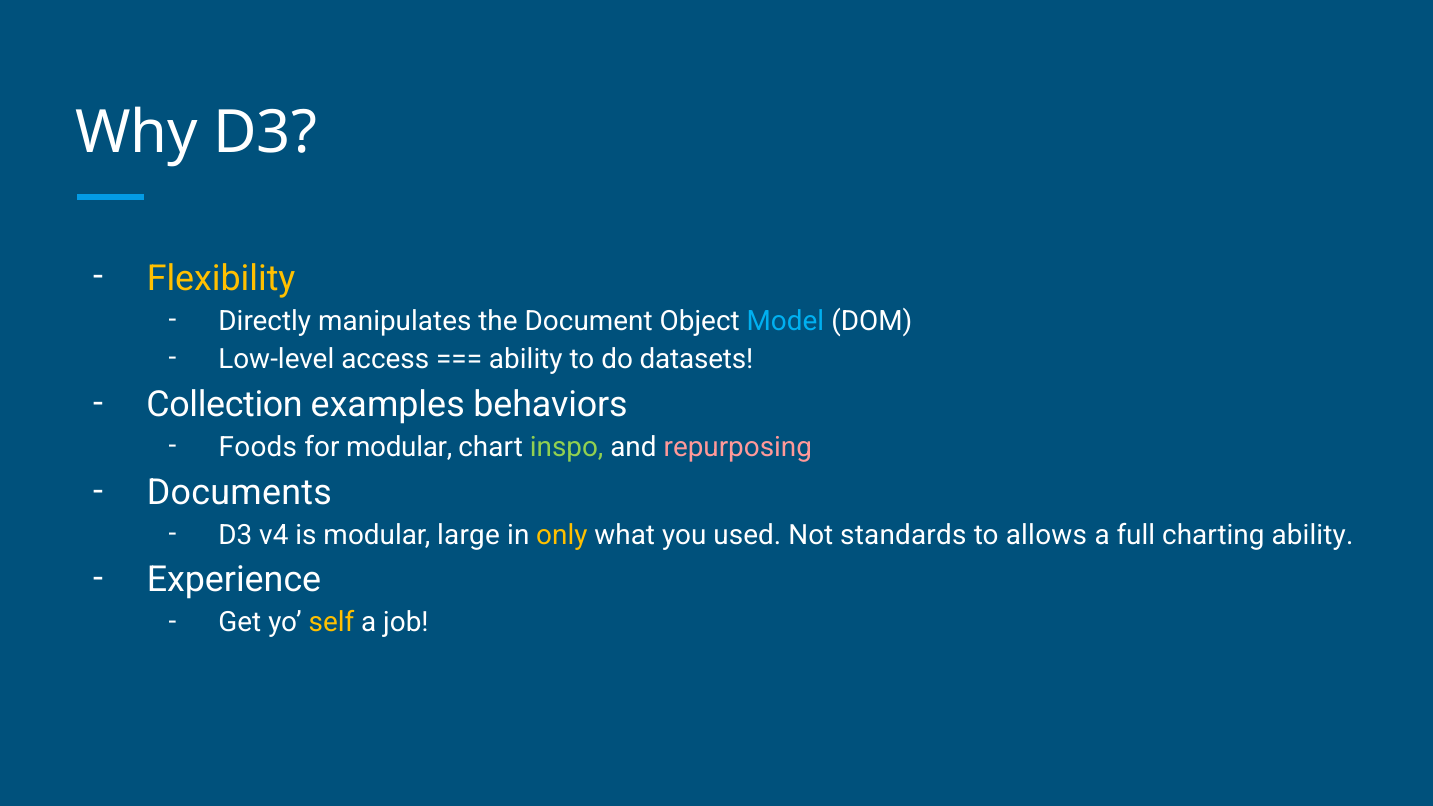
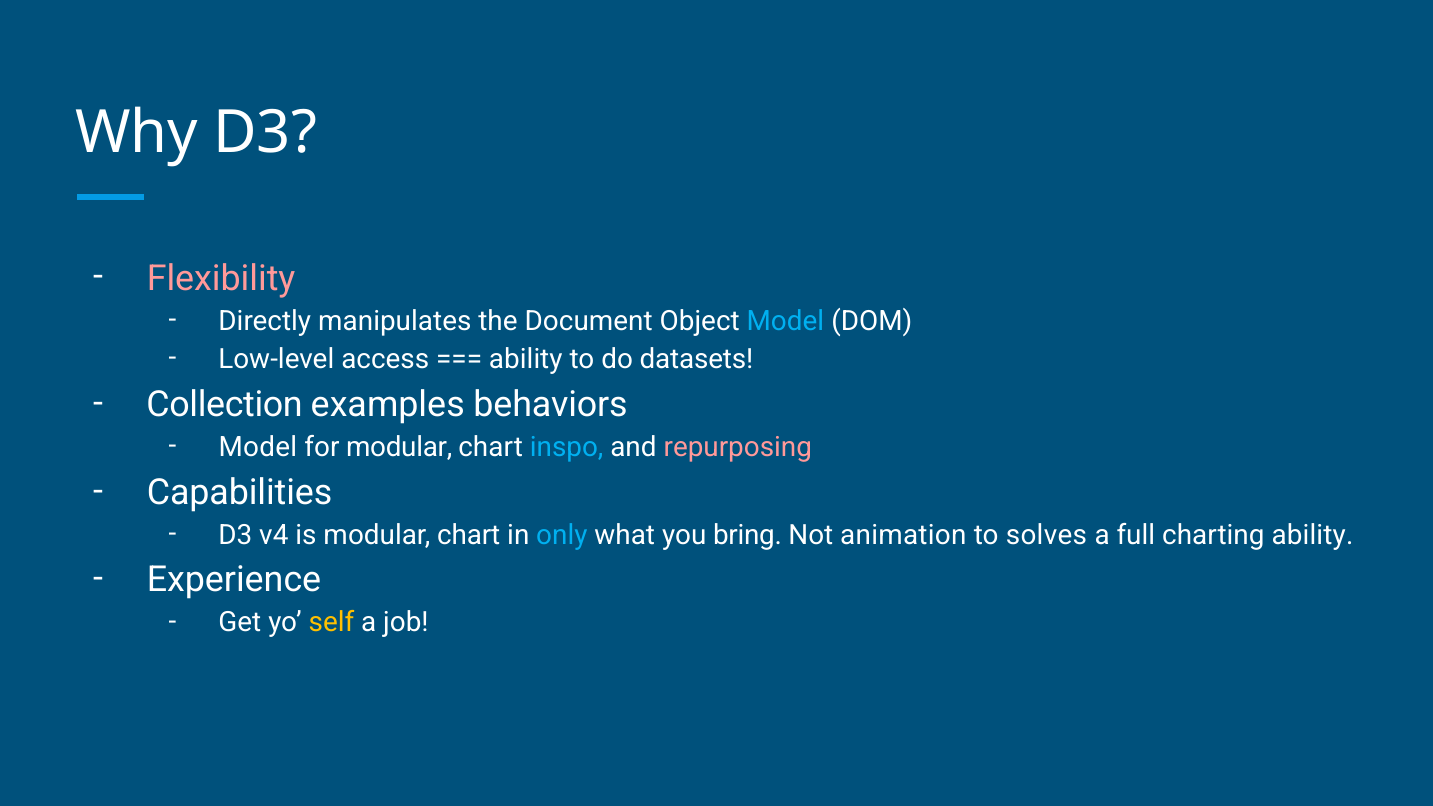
Flexibility colour: yellow -> pink (221, 278)
Foods: Foods -> Model (258, 447)
inspo colour: light green -> light blue (567, 447)
Documents: Documents -> Capabilities (240, 492)
is modular large: large -> chart (469, 535)
only colour: yellow -> light blue (562, 535)
used: used -> bring (747, 535)
standards: standards -> animation (903, 535)
allows: allows -> solves (1046, 535)
